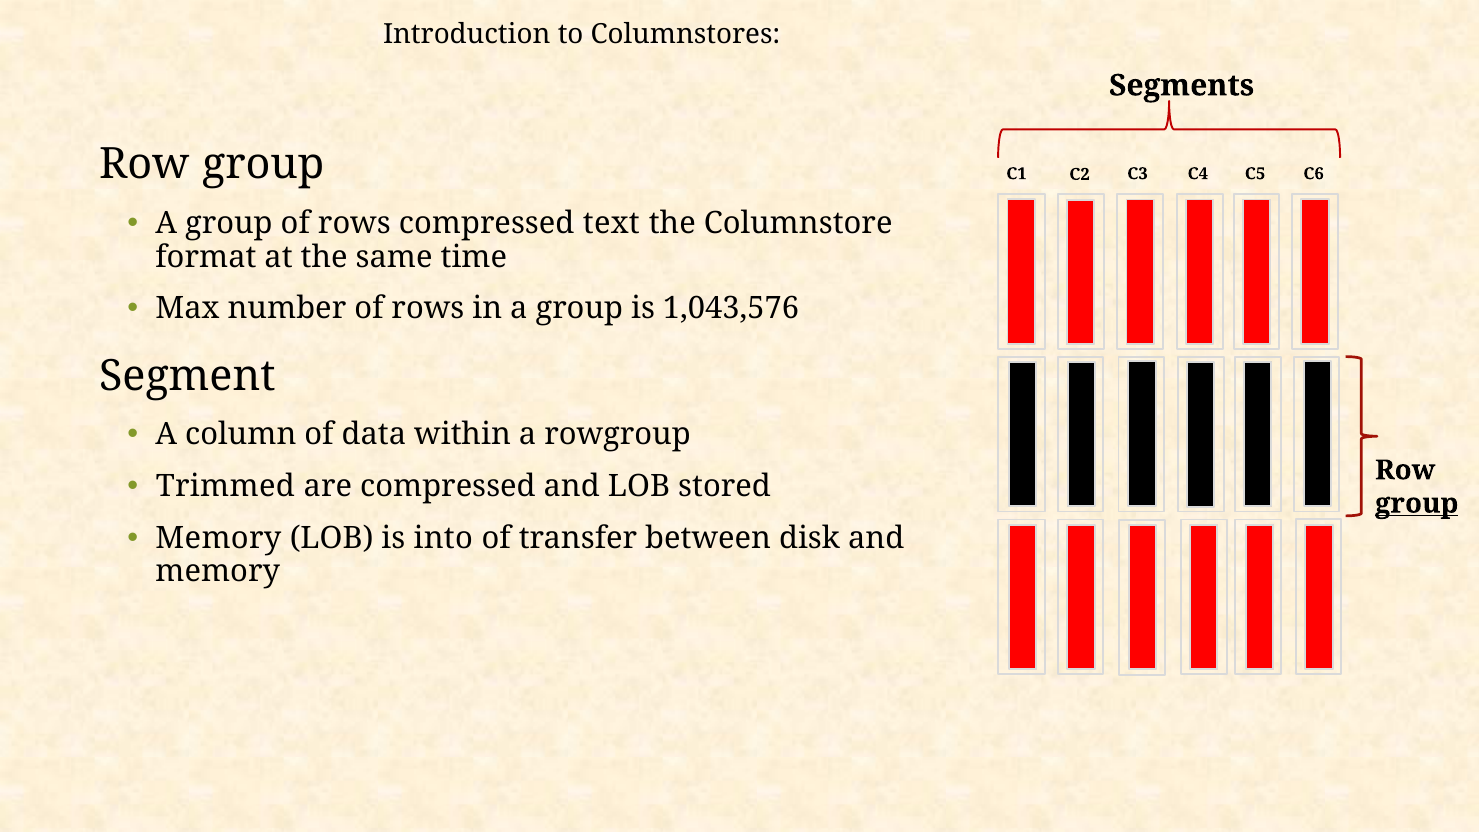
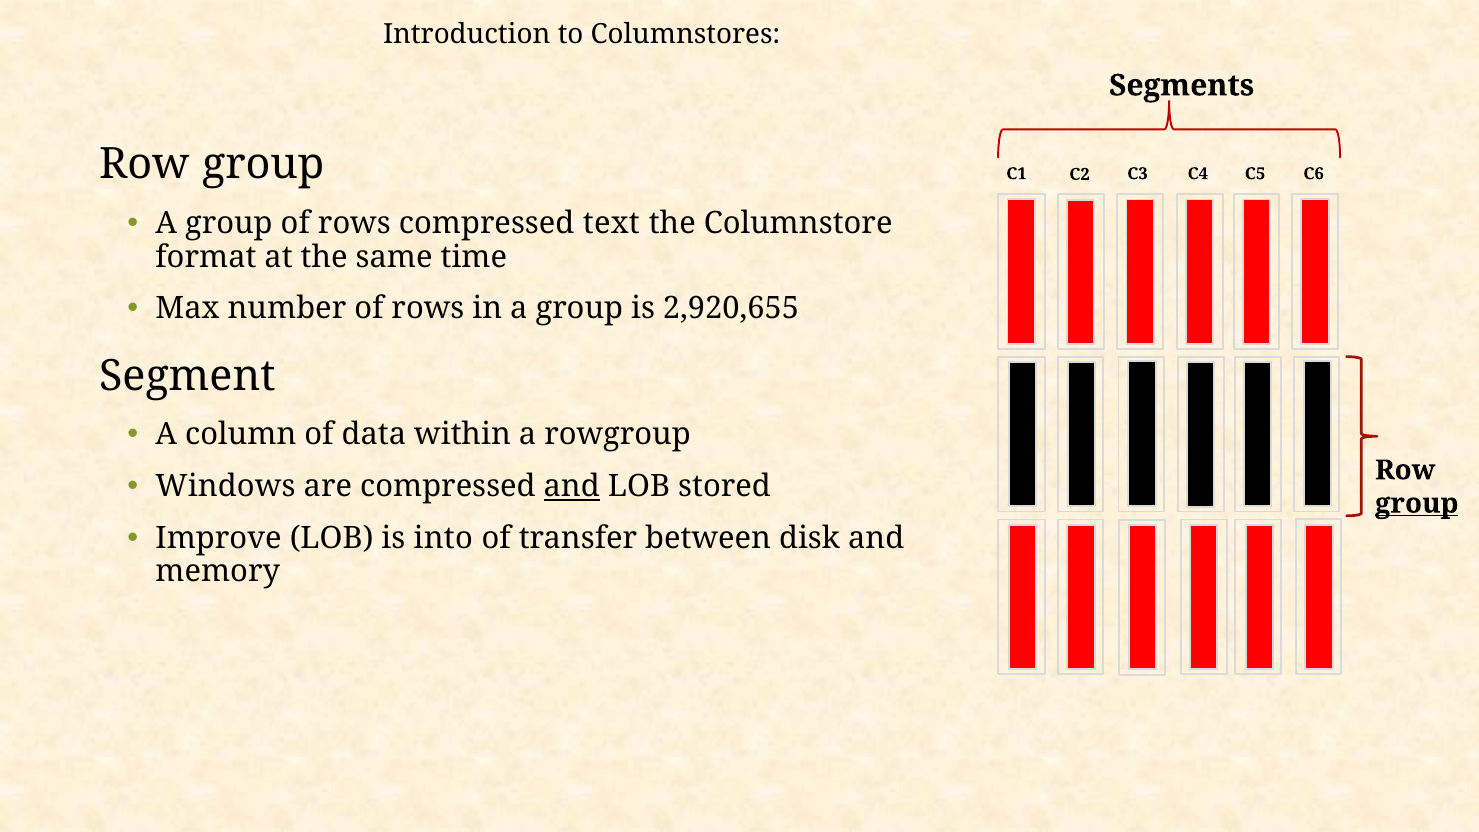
1,043,576: 1,043,576 -> 2,920,655 (731, 309)
Trimmed: Trimmed -> Windows (225, 487)
and underline: none -> present (572, 487)
Memory: Memory -> Improve (219, 539)
